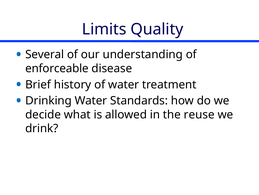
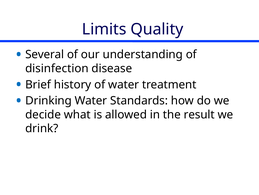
enforceable: enforceable -> disinfection (57, 68)
reuse: reuse -> result (199, 114)
